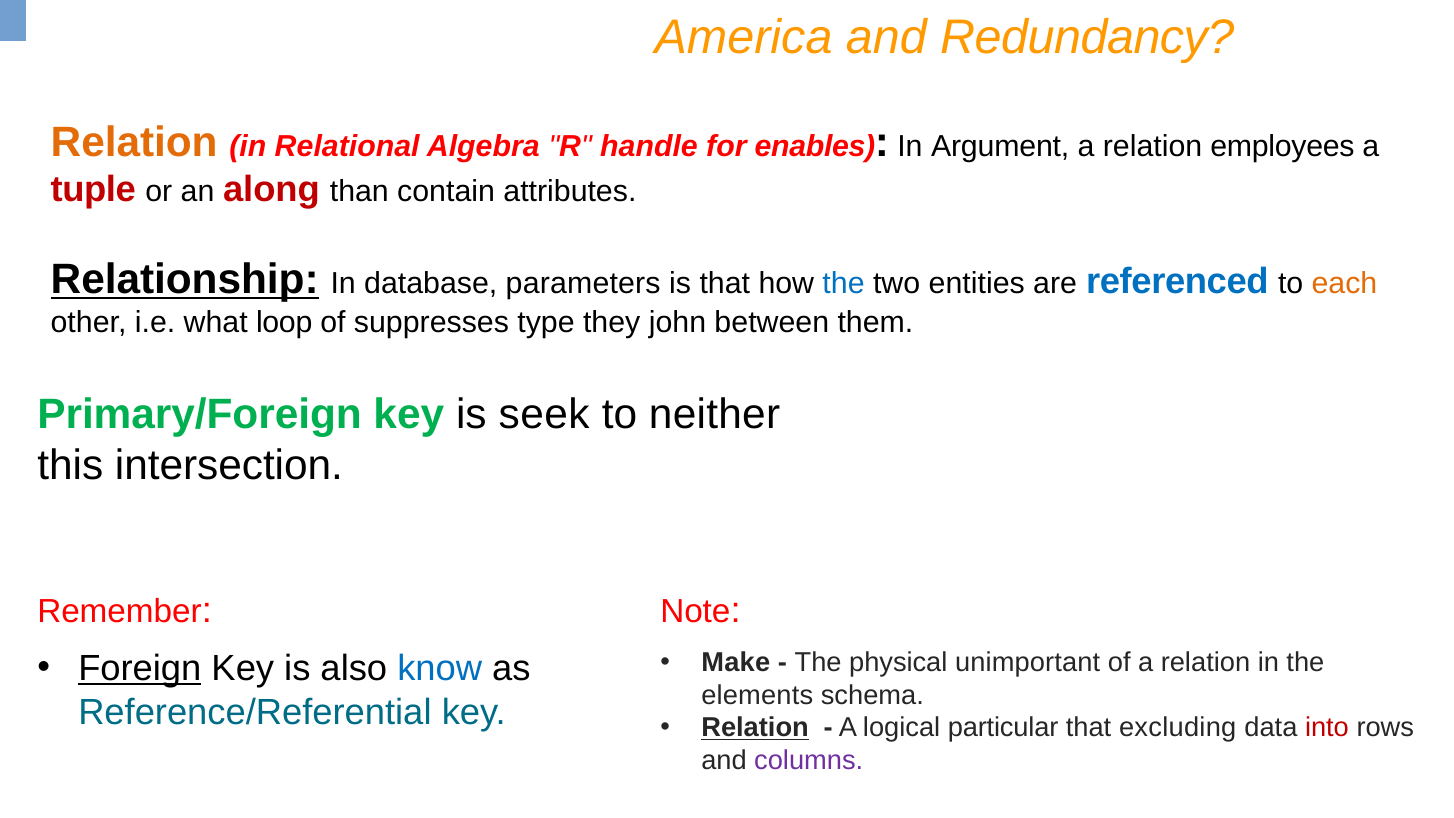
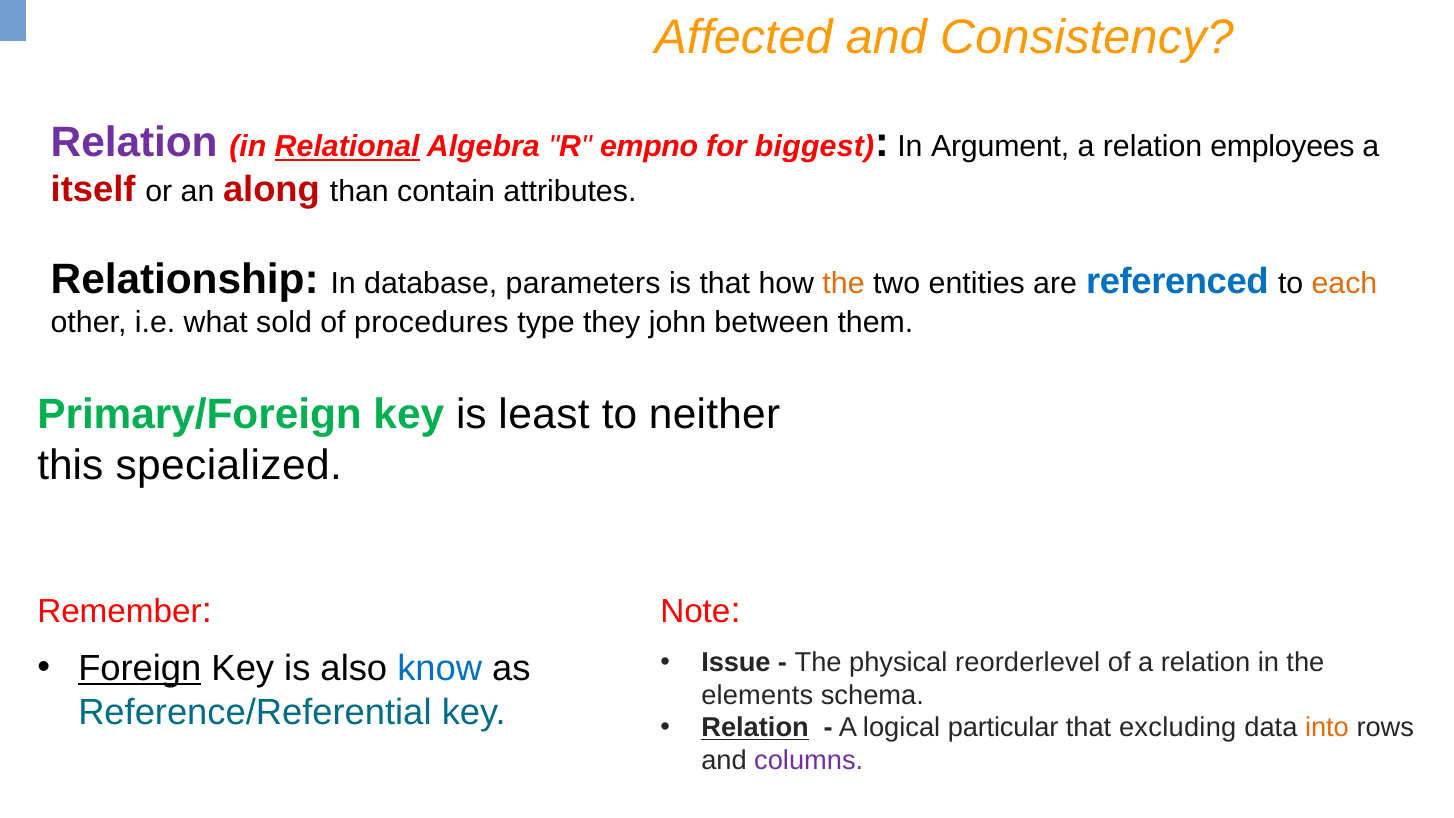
America: America -> Affected (744, 38)
Redundancy: Redundancy -> Consistency (1087, 38)
Relation colour: orange -> purple (134, 143)
Relational underline: none -> present (347, 147)
handle: handle -> empno (649, 147)
enables: enables -> biggest (815, 147)
tuple: tuple -> itself (93, 190)
Relationship underline: present -> none (185, 280)
the colour: blue -> orange (844, 284)
loop: loop -> sold (284, 322)
suppresses: suppresses -> procedures (431, 322)
seek: seek -> least (544, 415)
intersection: intersection -> specialized (229, 466)
Make: Make -> Issue (736, 662)
unimportant: unimportant -> reorderlevel (1028, 662)
into colour: red -> orange (1327, 728)
